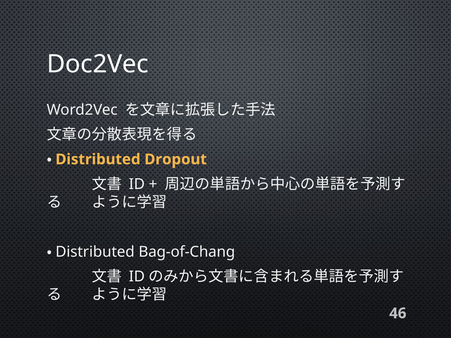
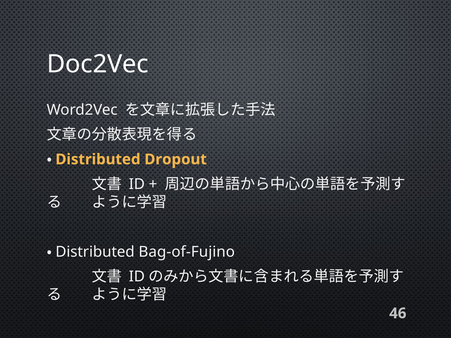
Bag-of-Chang: Bag-of-Chang -> Bag-of-Fujino (187, 252)
